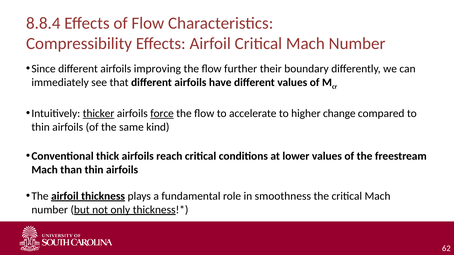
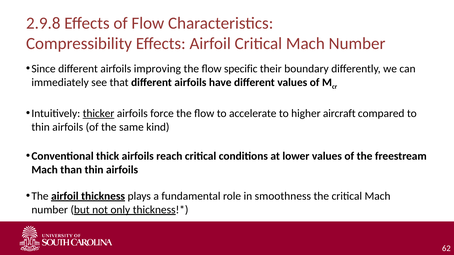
8.8.4: 8.8.4 -> 2.9.8 (43, 23)
further: further -> specific (241, 69)
force underline: present -> none (162, 113)
change: change -> aircraft (339, 113)
